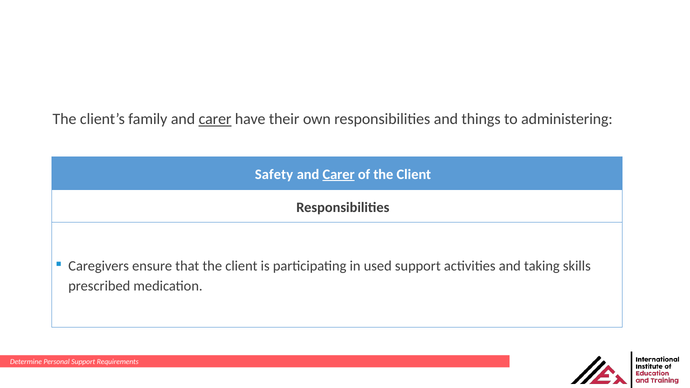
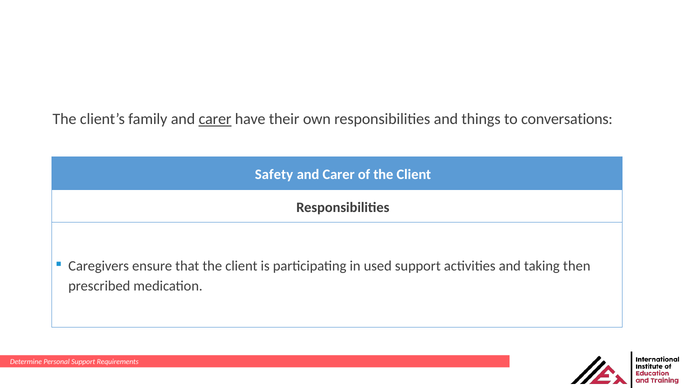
administering: administering -> conversations (567, 119)
Carer underline: present -> none (339, 175)
skills: skills -> then (577, 266)
